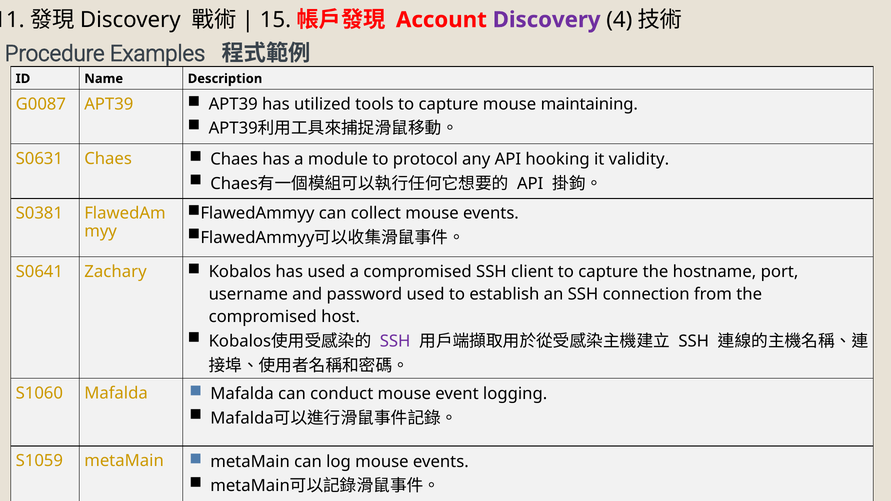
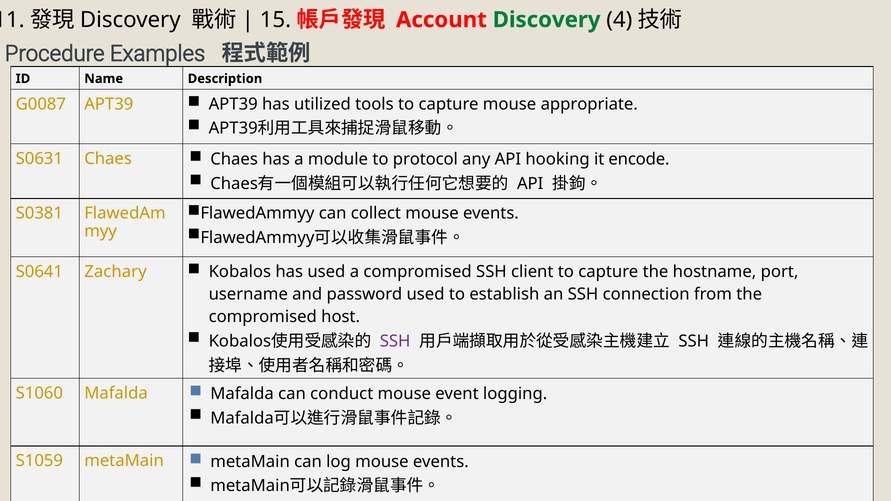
Discovery colour: purple -> green (547, 20)
maintaining: maintaining -> appropriate (589, 104)
validity: validity -> encode (639, 159)
